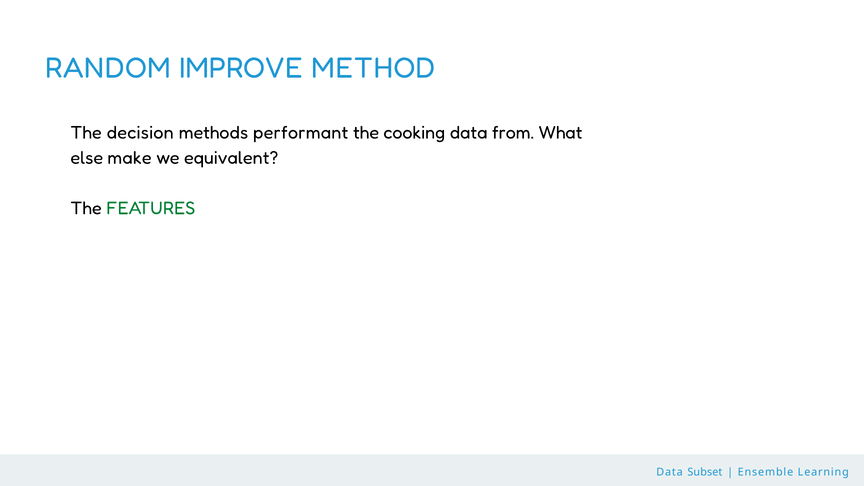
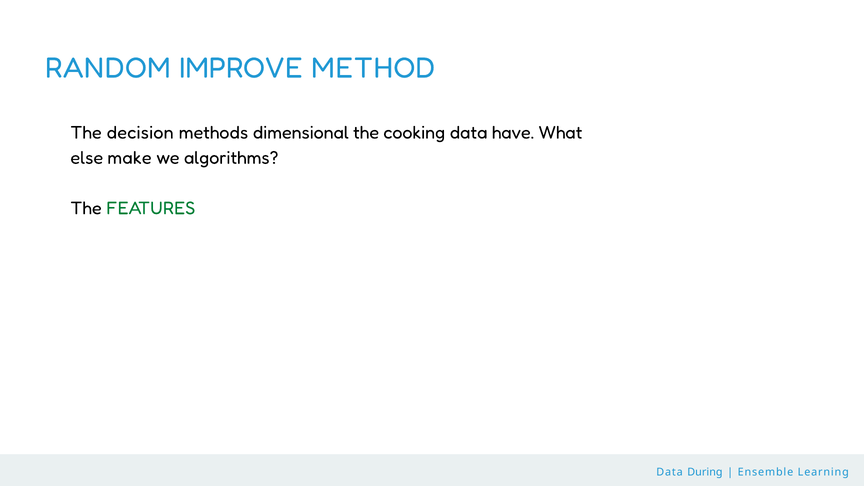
performant: performant -> dimensional (301, 133)
from: from -> have (513, 133)
equivalent: equivalent -> algorithms (231, 158)
Subset: Subset -> During (705, 472)
